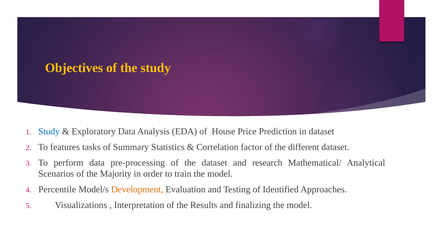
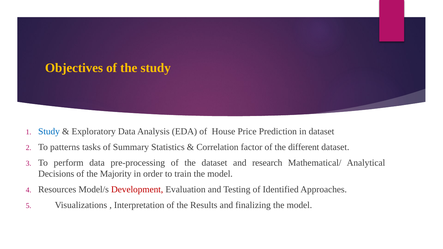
features: features -> patterns (65, 147)
Scenarios: Scenarios -> Decisions (56, 174)
Percentile: Percentile -> Resources (57, 190)
Development colour: orange -> red (137, 190)
